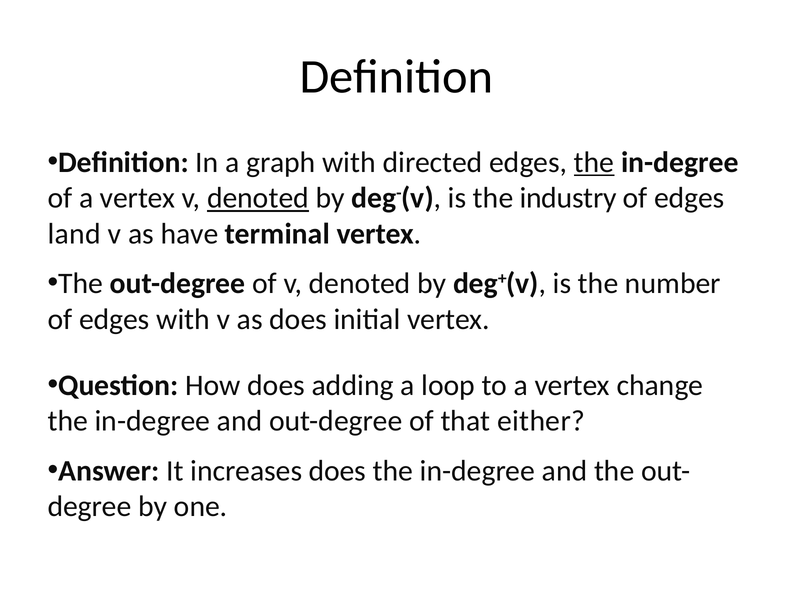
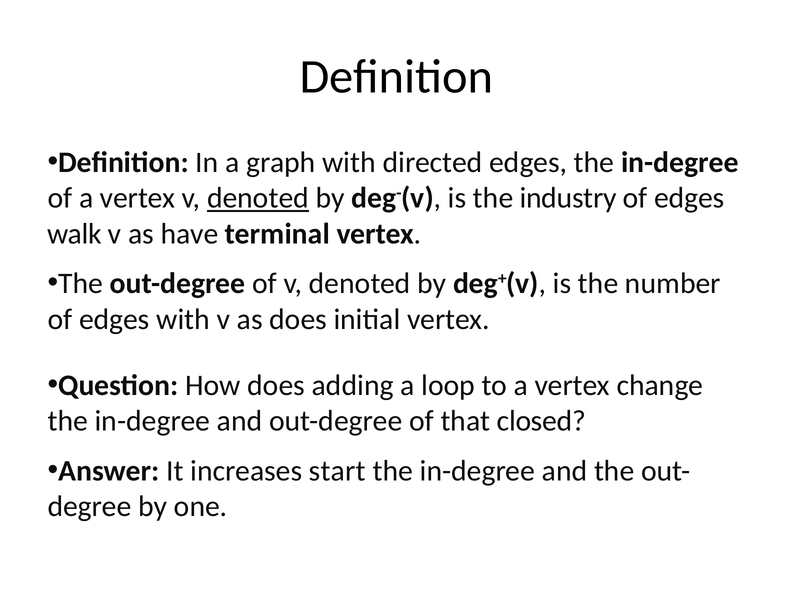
the underline: present -> none (594, 163)
land: land -> walk (75, 234)
either: either -> closed (541, 422)
increases does: does -> start (337, 471)
